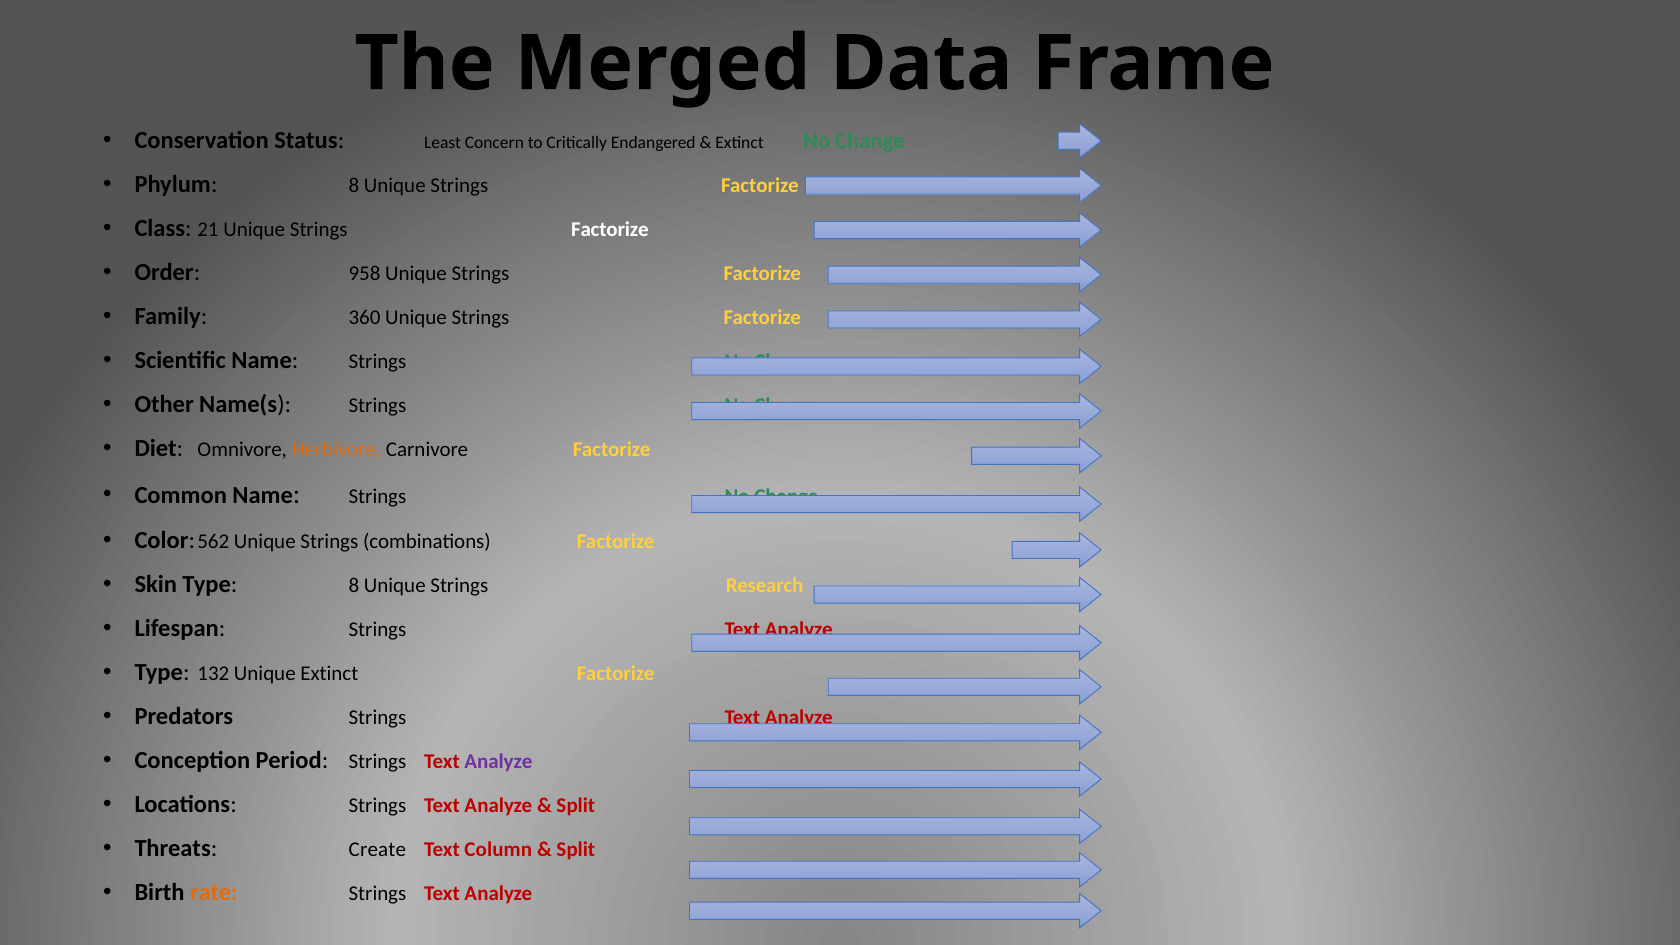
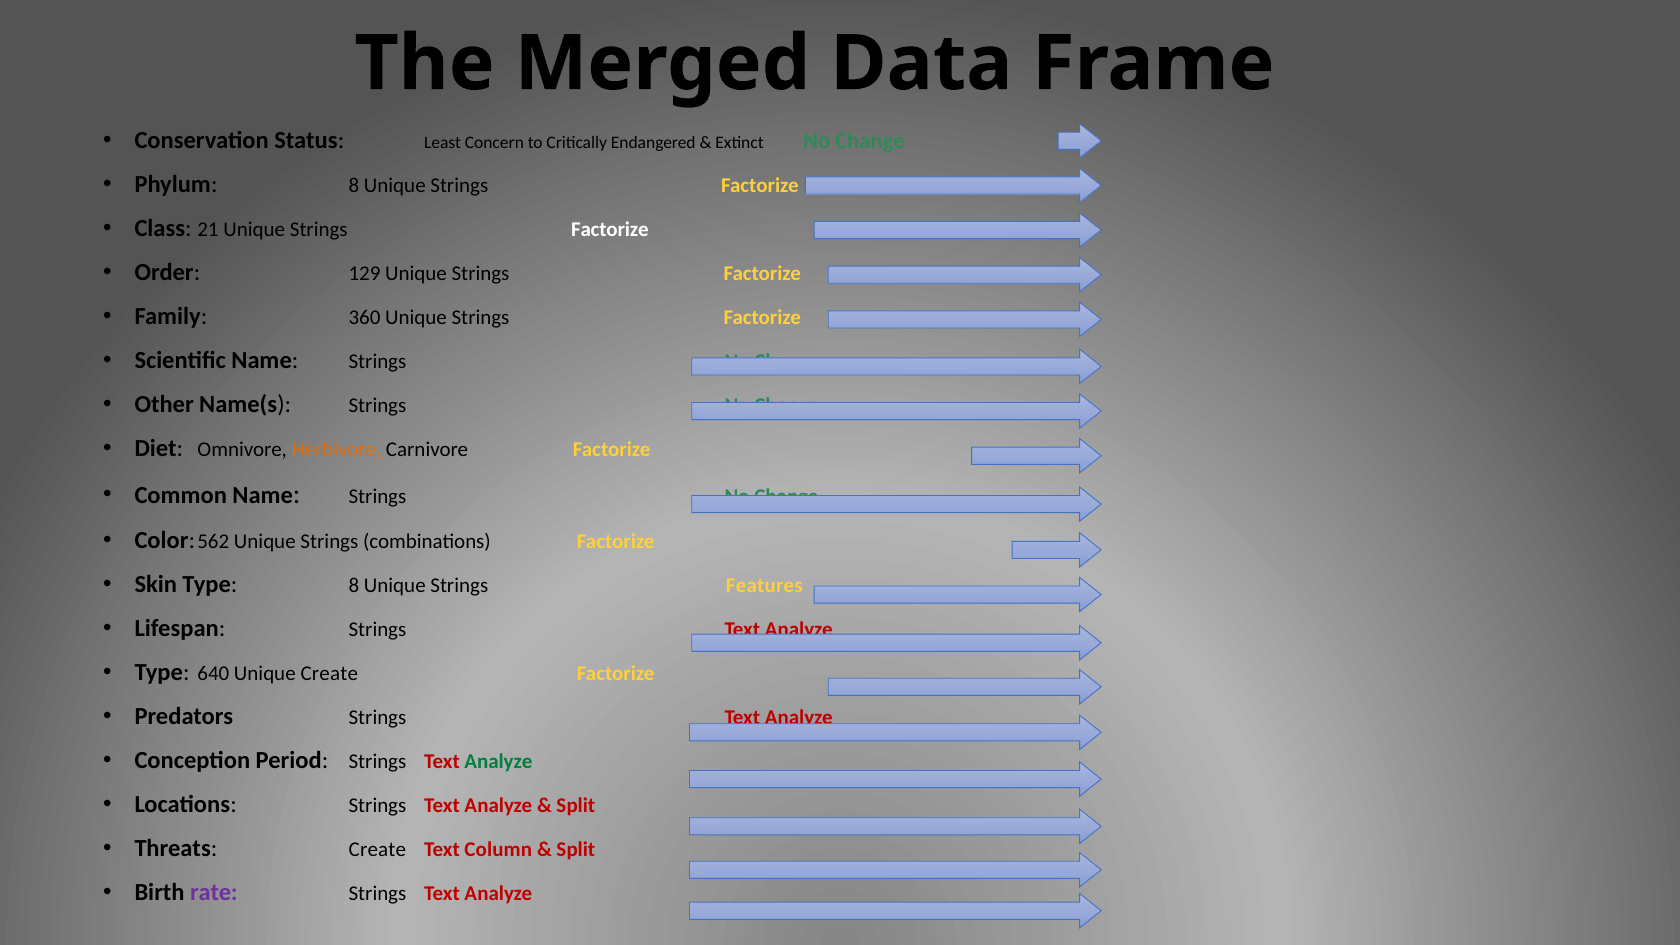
958: 958 -> 129 (365, 274)
Research: Research -> Features (764, 586)
132: 132 -> 640 (213, 674)
Unique Extinct: Extinct -> Create (329, 674)
Analyze colour: purple -> green (498, 762)
rate colour: orange -> purple (214, 893)
